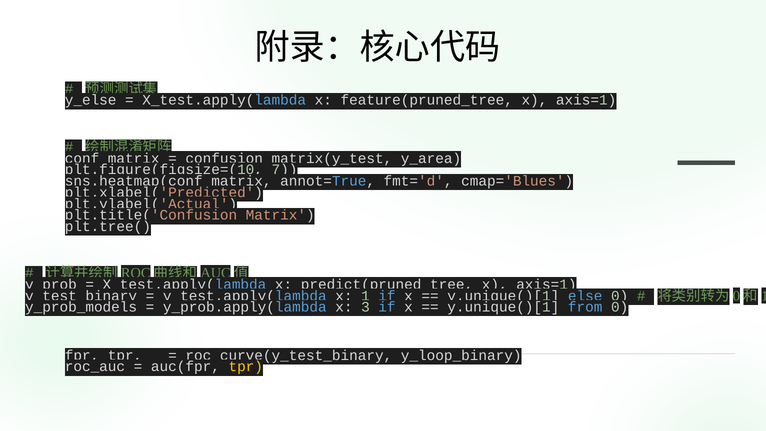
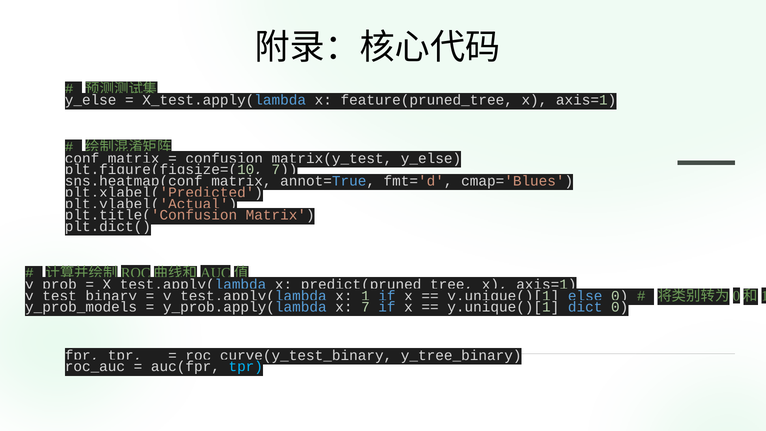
y_area: y_area -> y_else (431, 158)
plt.tree(: plt.tree( -> plt.dict( (108, 227)
x 3: 3 -> 7 (365, 307)
from: from -> dict (585, 307)
y_loop_binary: y_loop_binary -> y_tree_binary (461, 355)
tpr colour: yellow -> light blue (246, 367)
